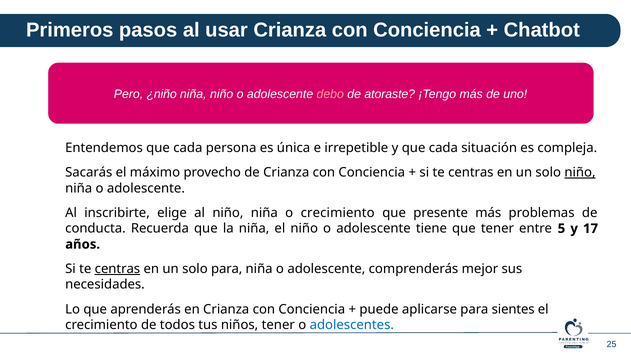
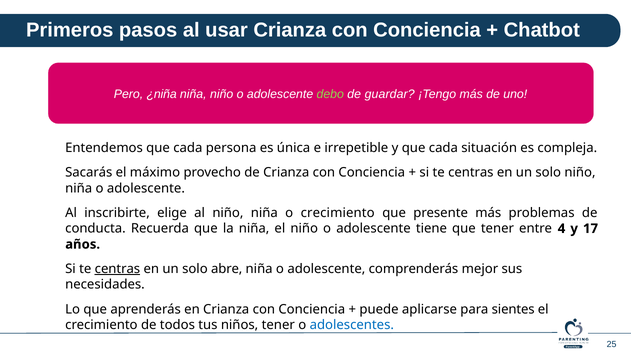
¿niño: ¿niño -> ¿niña (162, 94)
debo colour: pink -> light green (330, 94)
atoraste: atoraste -> guardar (390, 94)
niño underline: present -> none (580, 172)
5: 5 -> 4 (561, 229)
solo para: para -> abre (227, 269)
